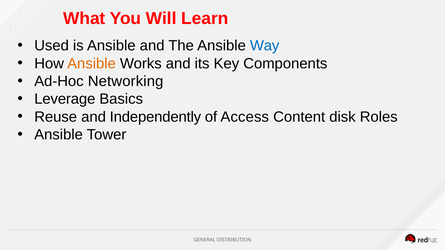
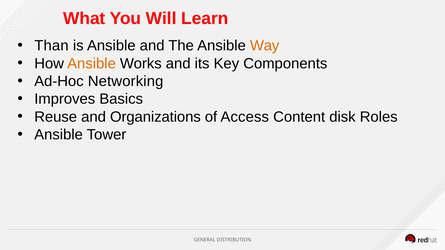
Used: Used -> Than (51, 46)
Way colour: blue -> orange (265, 46)
Leverage: Leverage -> Improves (65, 99)
Independently: Independently -> Organizations (155, 117)
